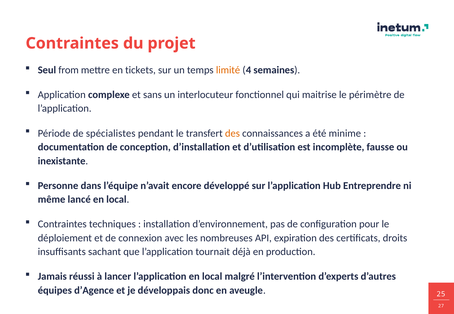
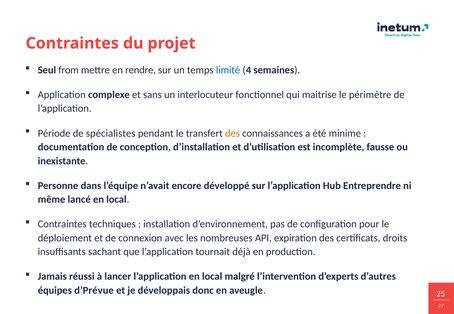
tickets: tickets -> rendre (141, 70)
limité colour: orange -> blue (228, 70)
d’Agence: d’Agence -> d’Prévue (94, 291)
